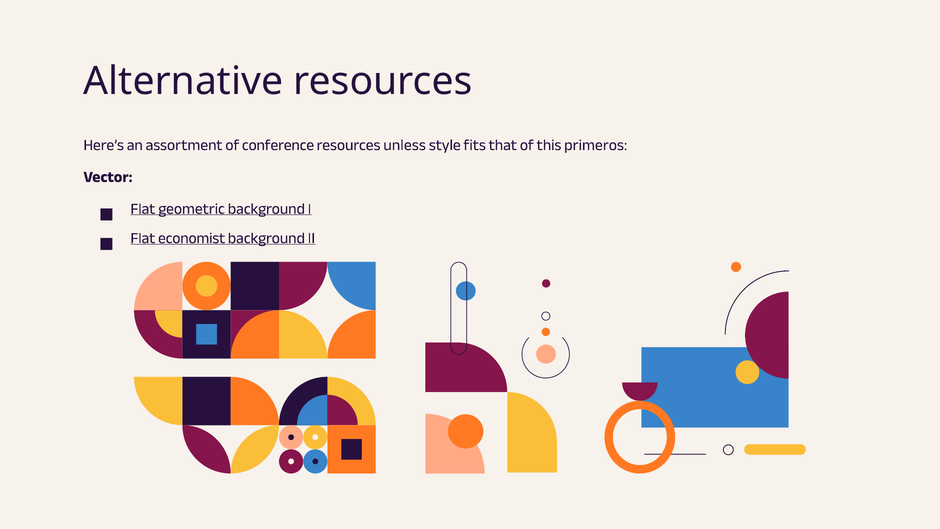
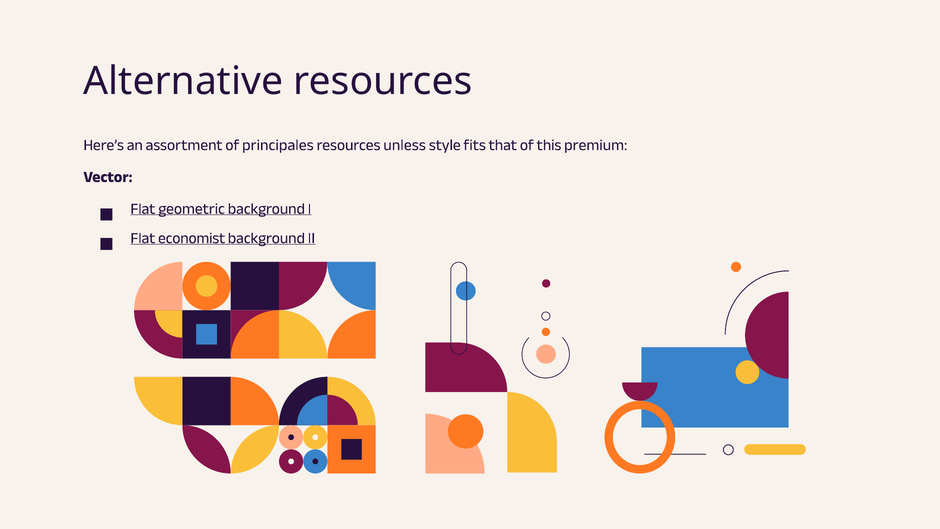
conference: conference -> principales (278, 145)
primeros: primeros -> premium (596, 145)
